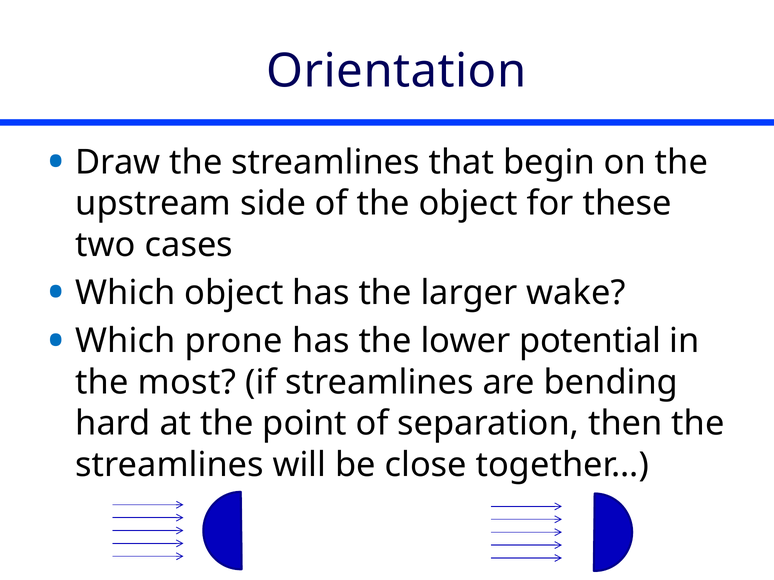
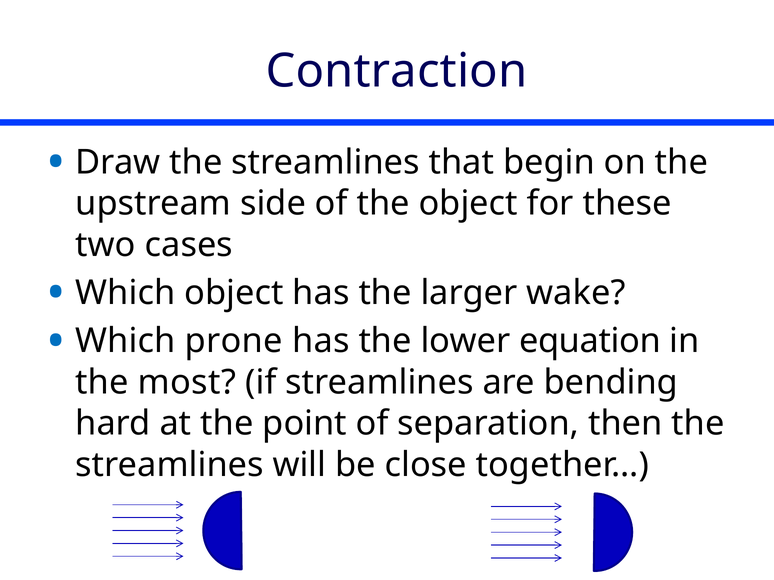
Orientation: Orientation -> Contraction (396, 71)
potential: potential -> equation (590, 341)
